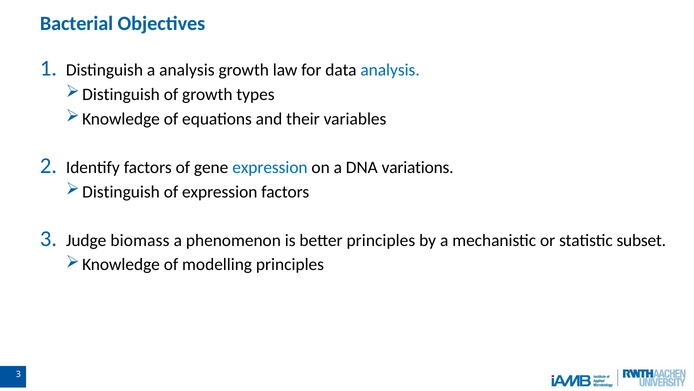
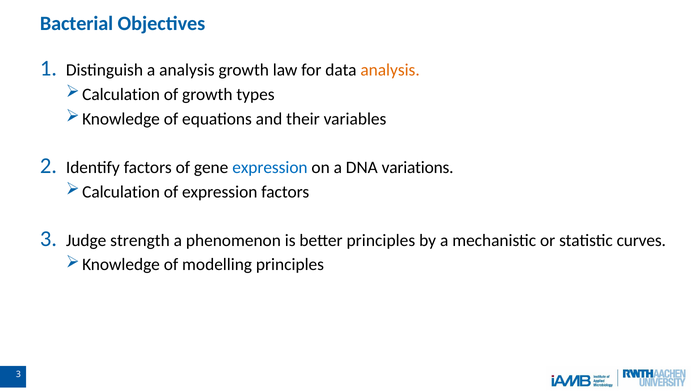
analysis colour: blue -> orange (390, 70)
Distinguish: Distinguish -> Calculation (121, 94)
Distinguish: Distinguish -> Calculation (121, 191)
biomass: biomass -> strength (140, 240)
subset: subset -> curves (641, 240)
